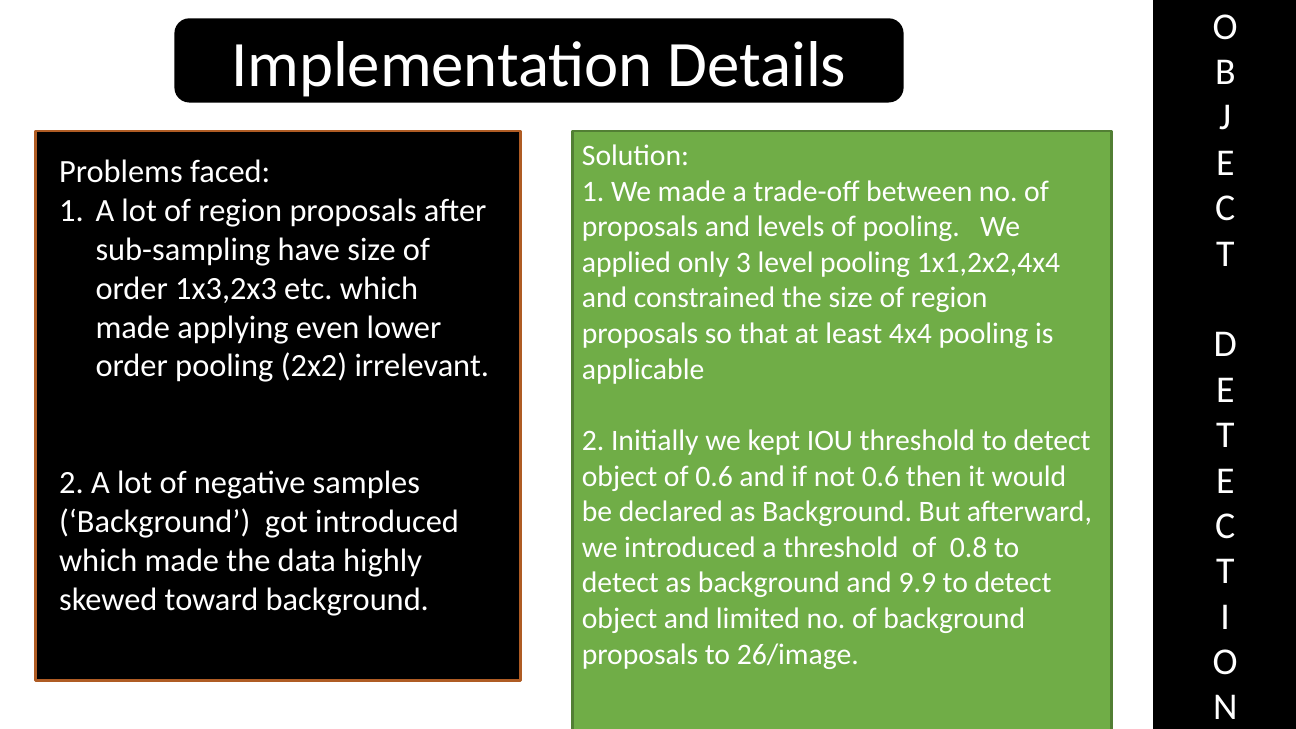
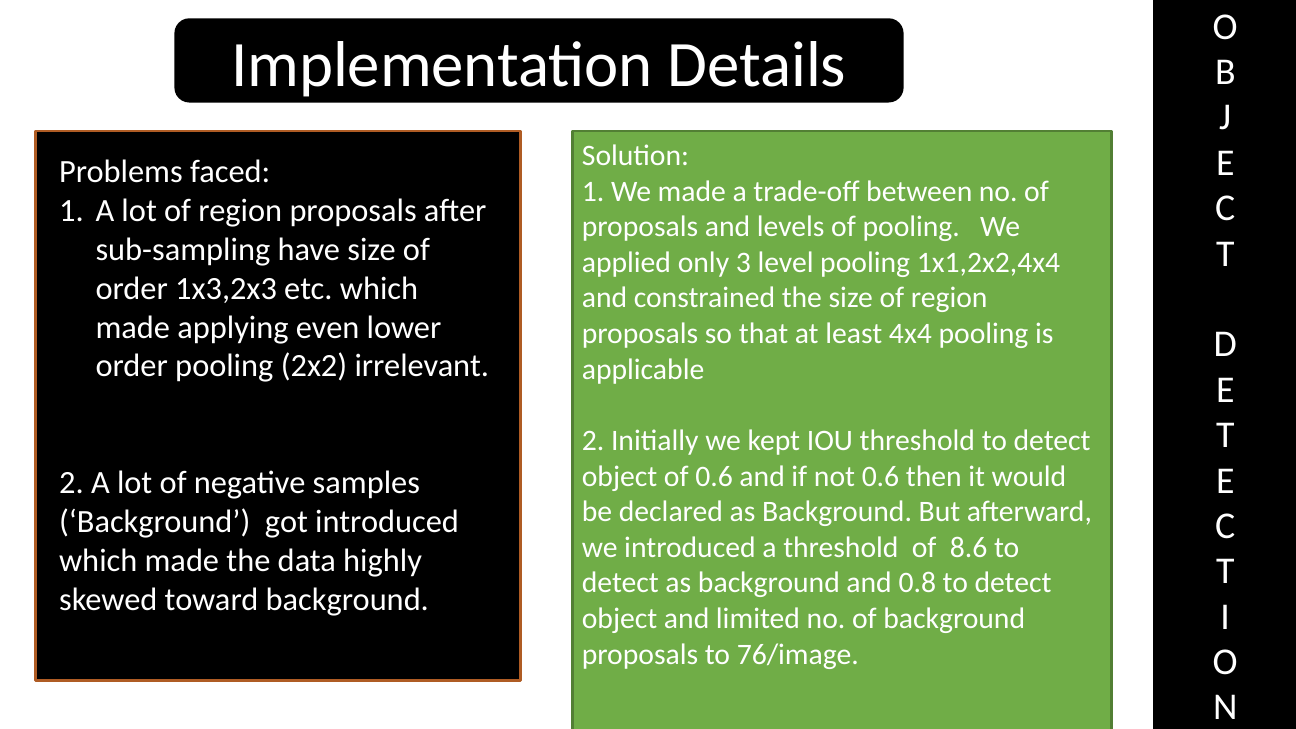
0.8: 0.8 -> 8.6 (969, 548)
9.9: 9.9 -> 0.8 (917, 583)
26/image: 26/image -> 76/image (798, 654)
